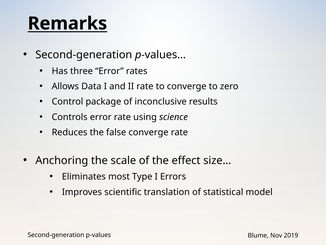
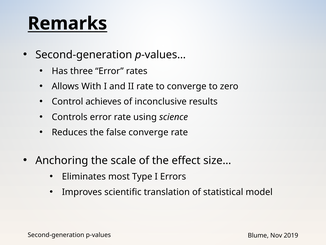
Data: Data -> With (91, 86)
package: package -> achieves (103, 101)
